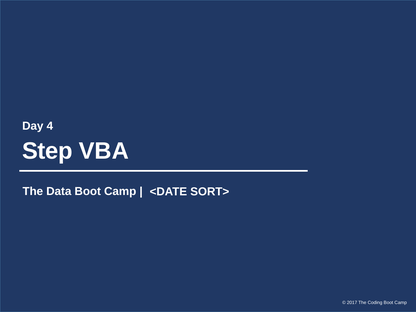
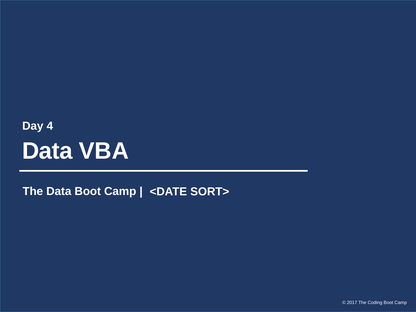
Step: Step -> Data (47, 151)
